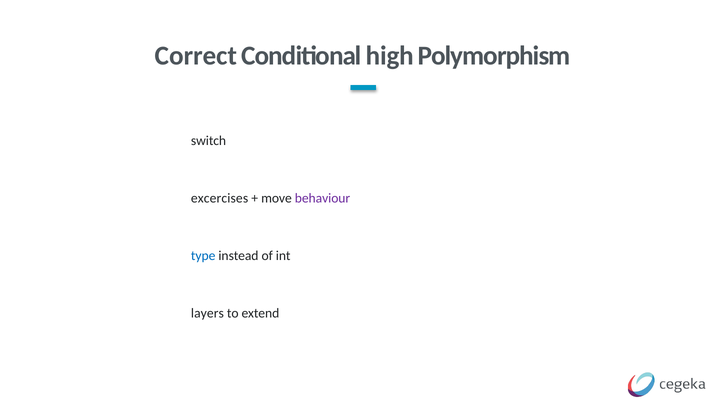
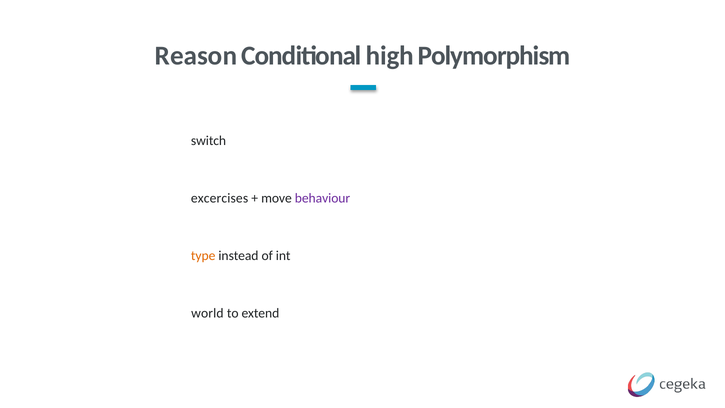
Correct: Correct -> Reason (196, 56)
type colour: blue -> orange (203, 256)
layers: layers -> world (207, 313)
